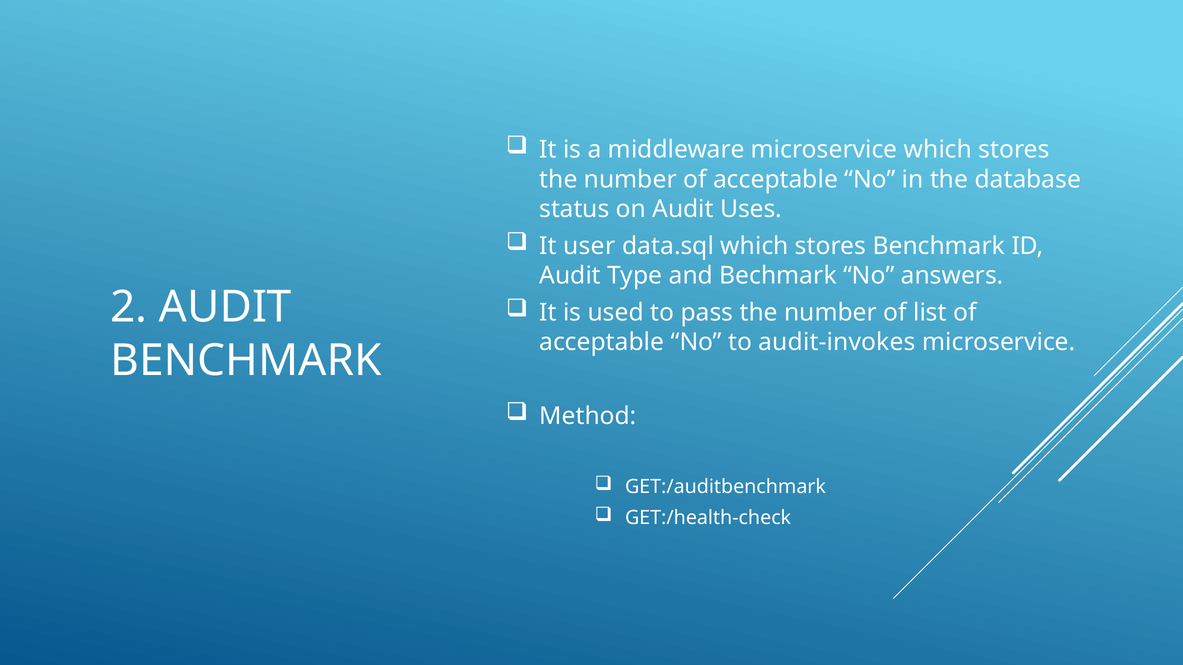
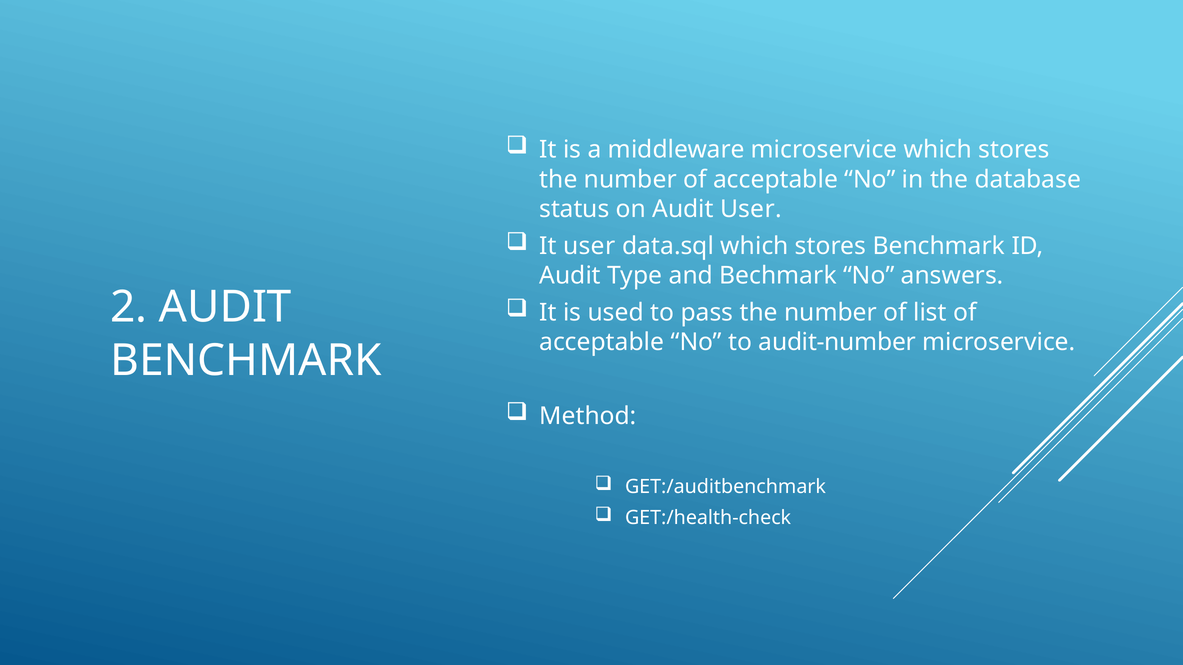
Audit Uses: Uses -> User (751, 209)
audit-invokes: audit-invokes -> audit-number (837, 342)
